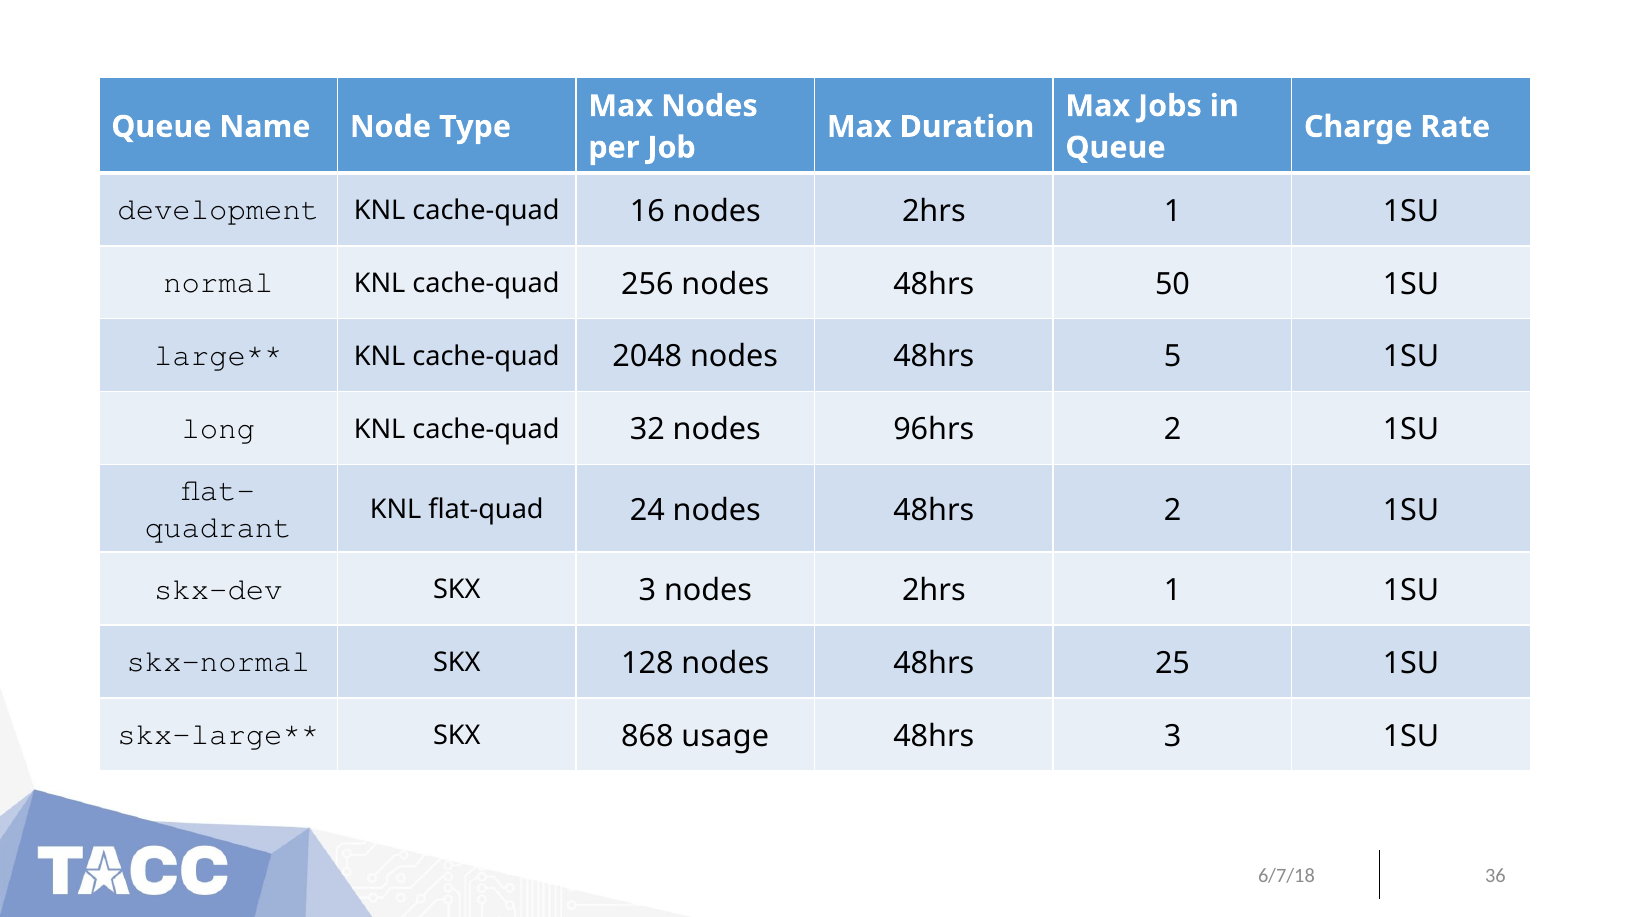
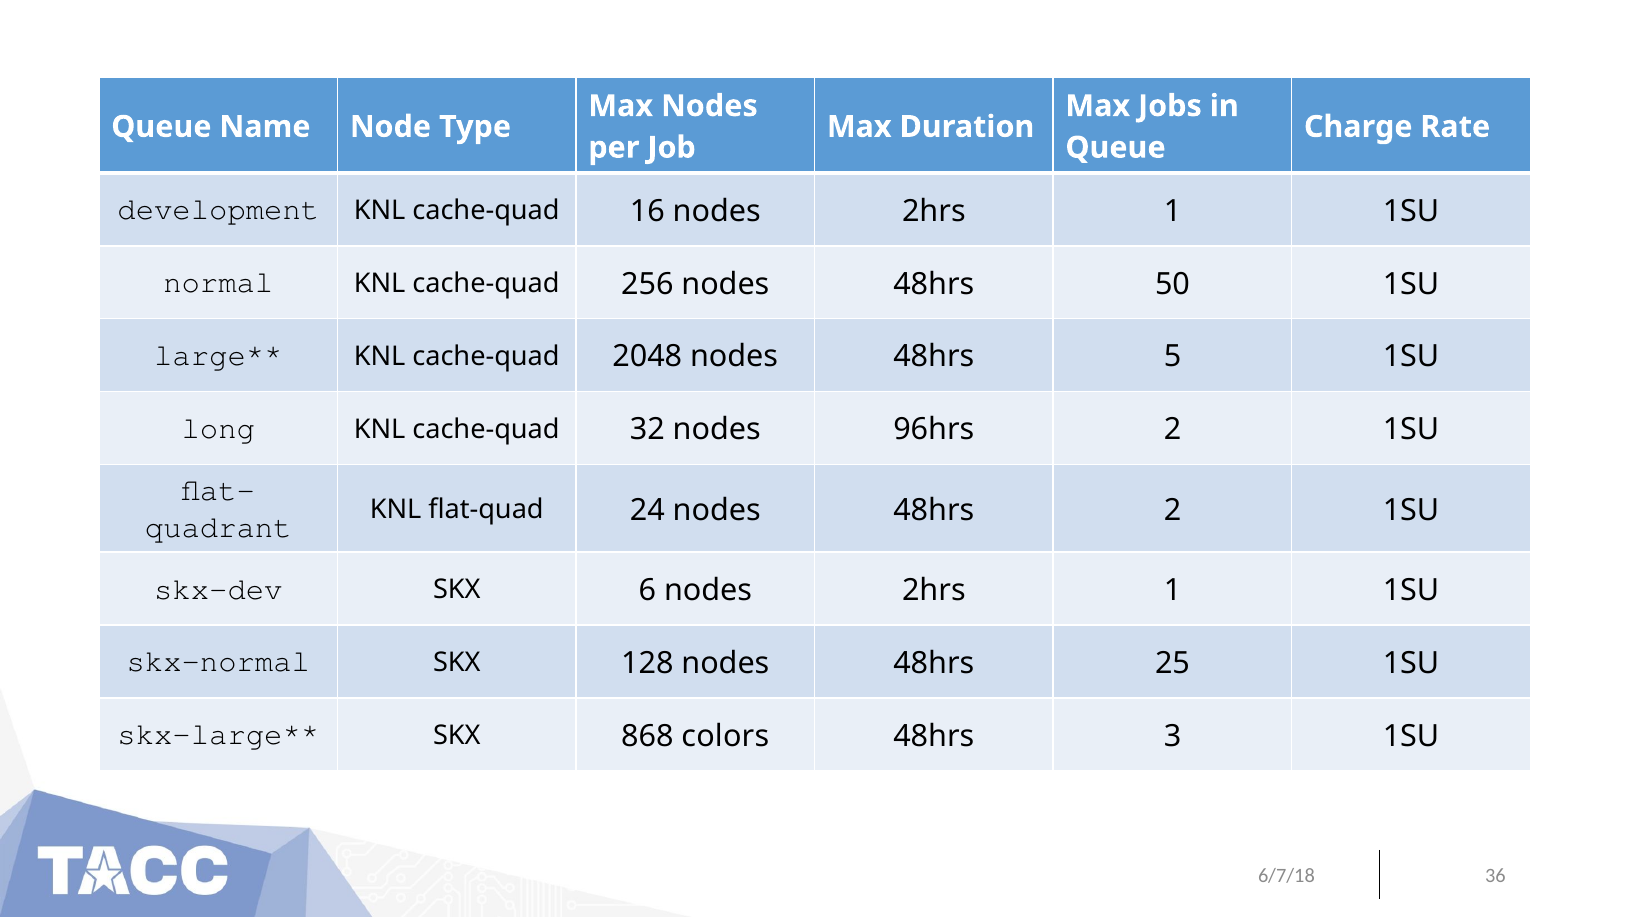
SKX 3: 3 -> 6 (647, 590)
usage: usage -> colors (725, 736)
